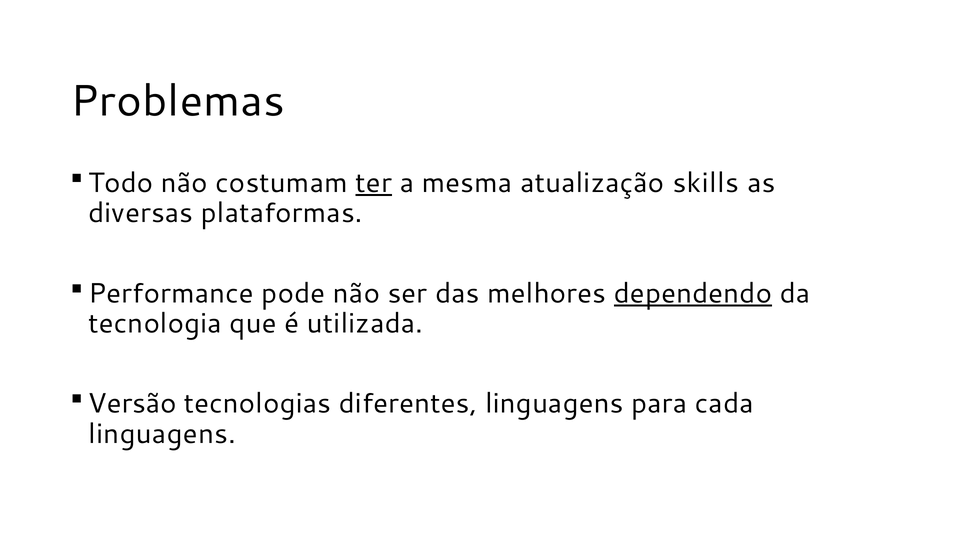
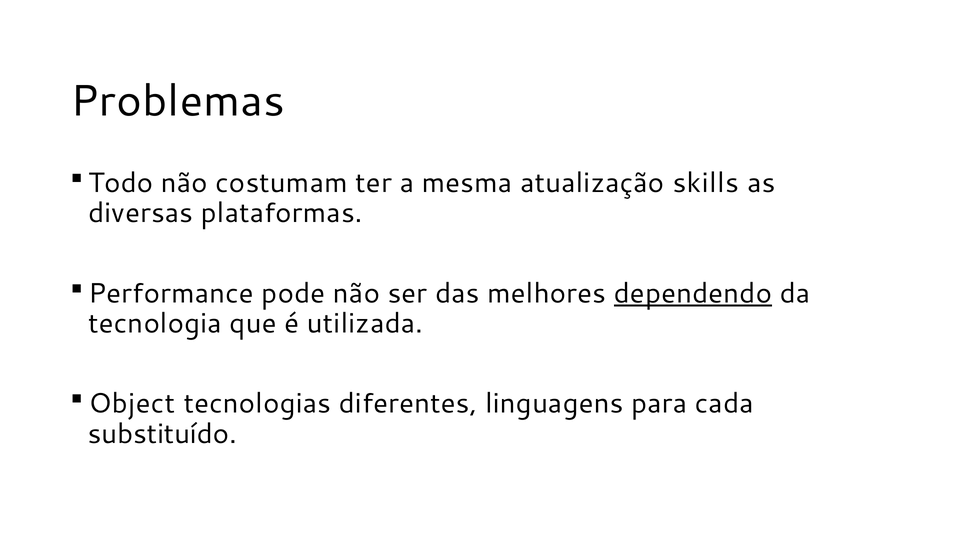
ter underline: present -> none (374, 183)
Versão: Versão -> Object (132, 404)
linguagens: linguagens -> substituído (162, 434)
